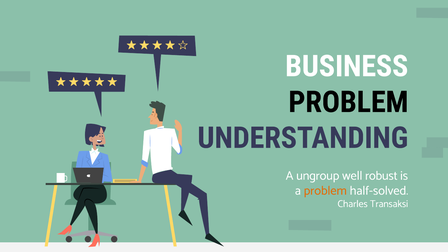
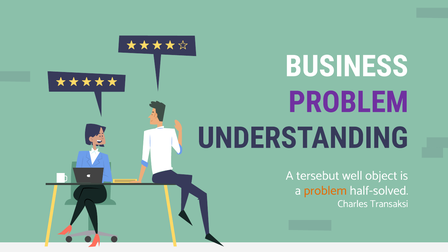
PROBLEM colour: black -> purple (348, 102)
ungroup: ungroup -> tersebut (318, 176)
robust: robust -> object (381, 176)
